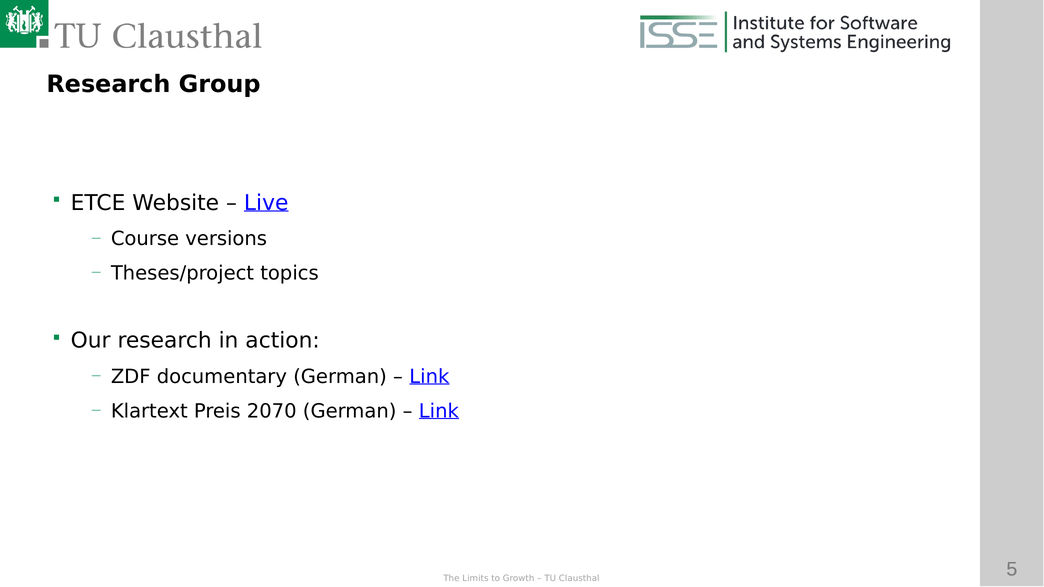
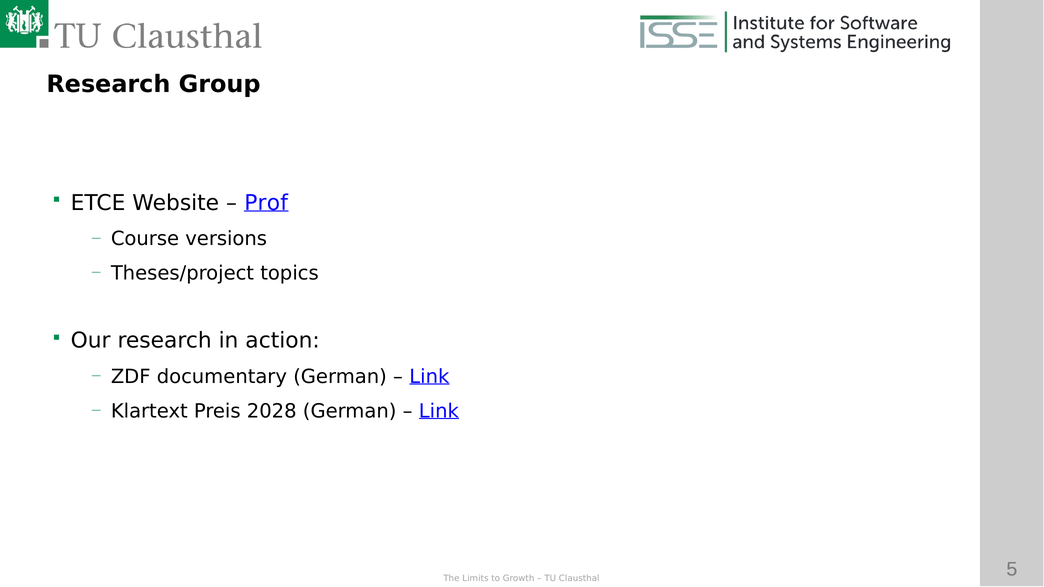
Live: Live -> Prof (266, 203)
2070: 2070 -> 2028 (272, 411)
